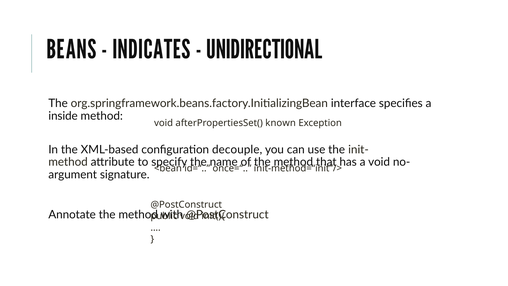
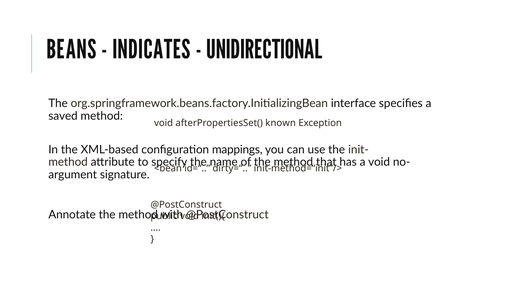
inside: inside -> saved (63, 116)
decouple: decouple -> mappings (237, 149)
once=“: once=“ -> dirty=“ (232, 168)
